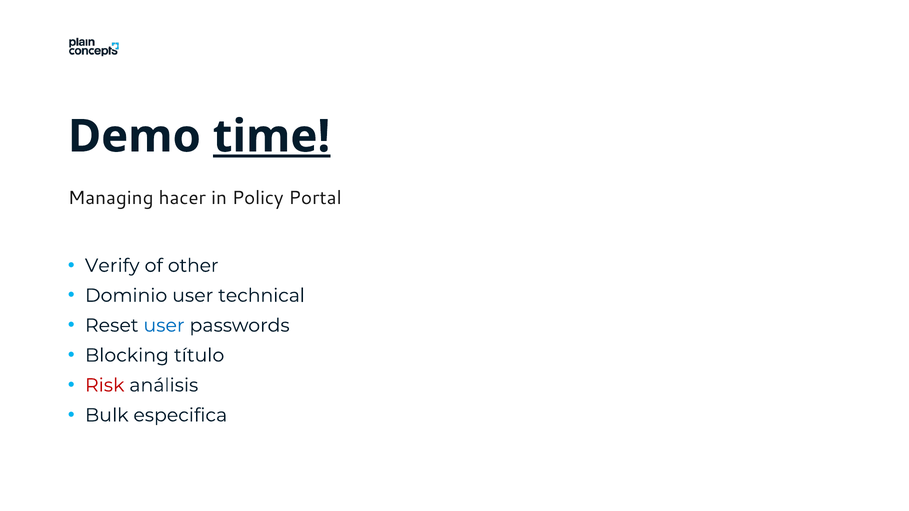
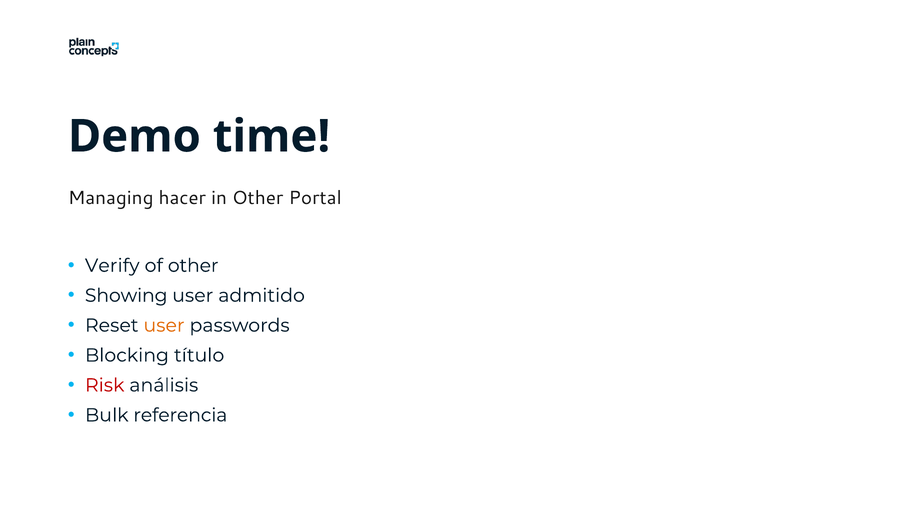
time underline: present -> none (272, 137)
in Policy: Policy -> Other (258, 198)
Dominio: Dominio -> Showing (126, 296)
technical: technical -> admitido (262, 296)
user colour: blue -> orange (164, 326)
especifica: especifica -> referencia (180, 415)
